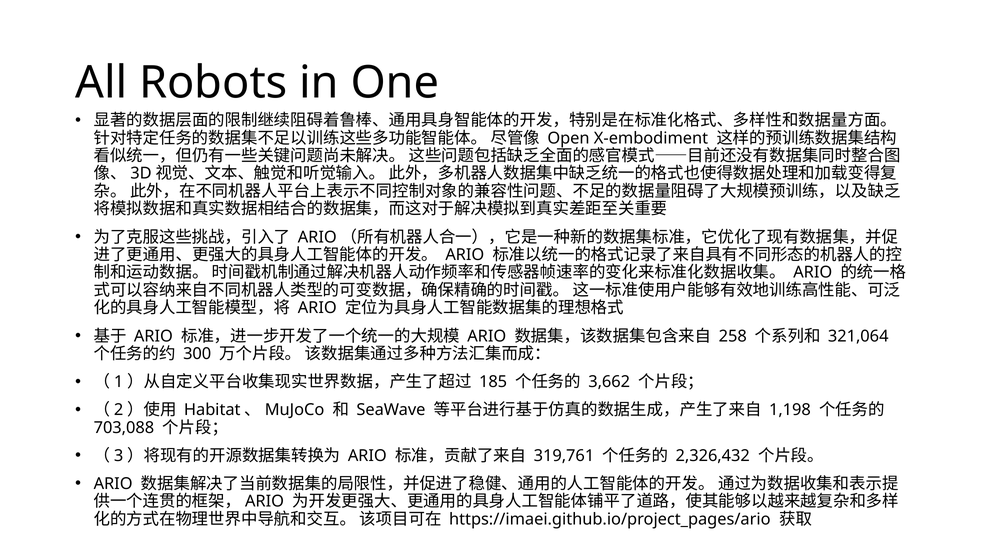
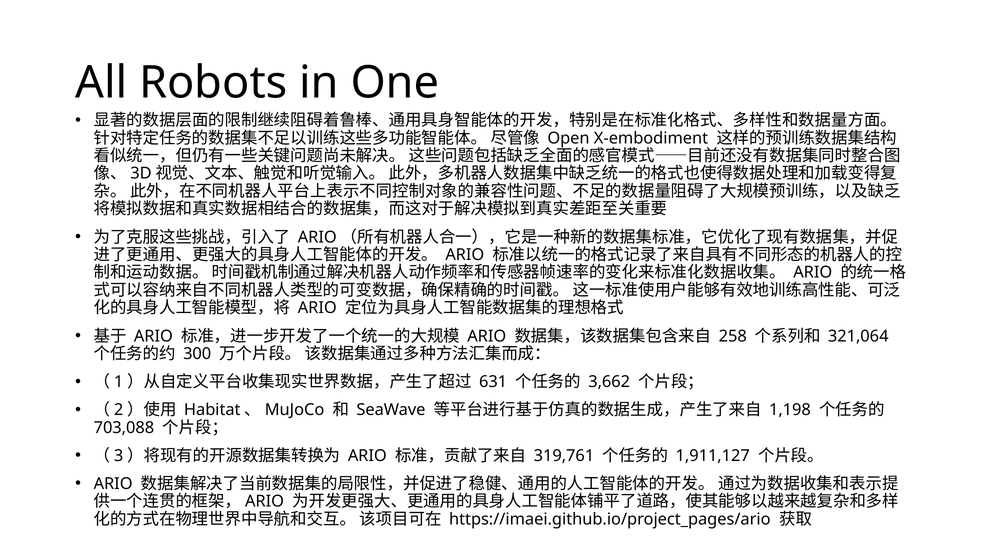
185: 185 -> 631 (493, 382)
2,326,432: 2,326,432 -> 1,911,127 (713, 455)
